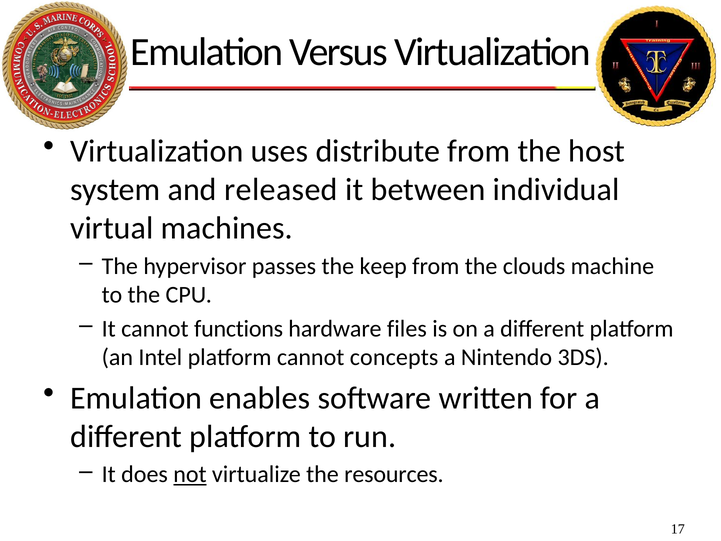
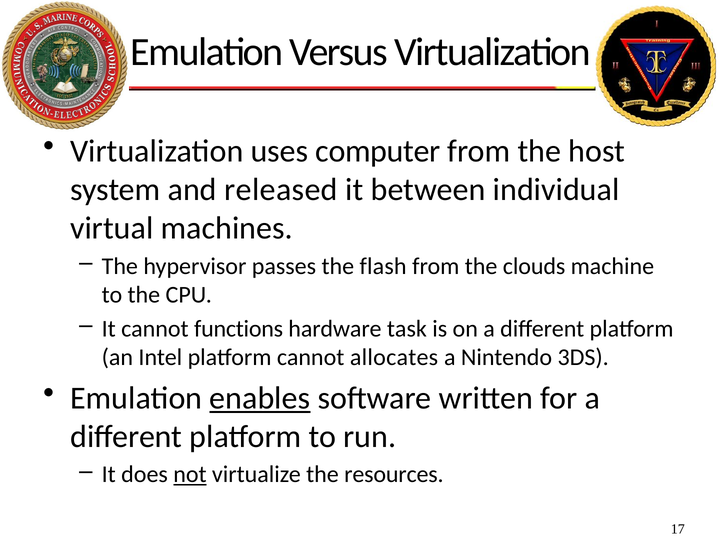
distribute: distribute -> computer (378, 151)
keep: keep -> flash (383, 266)
files: files -> task (407, 328)
concepts: concepts -> allocates (394, 357)
enables underline: none -> present (260, 398)
